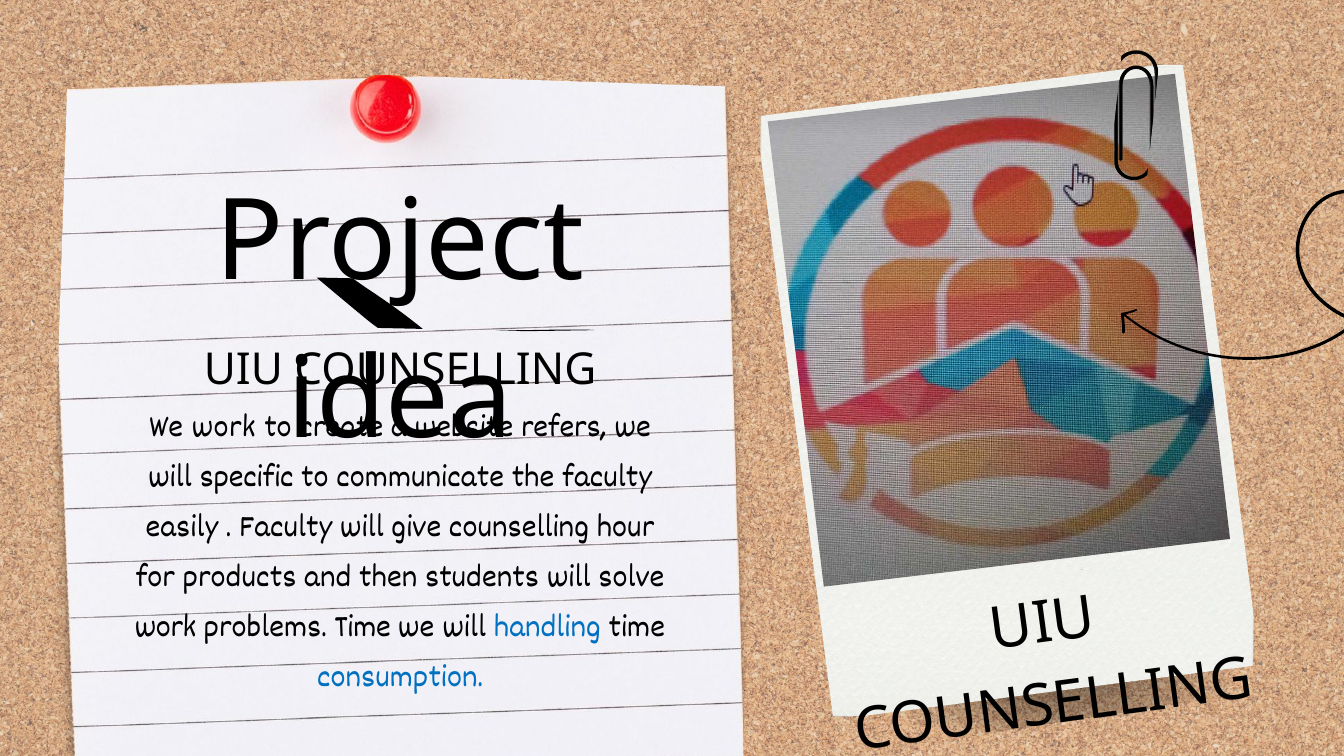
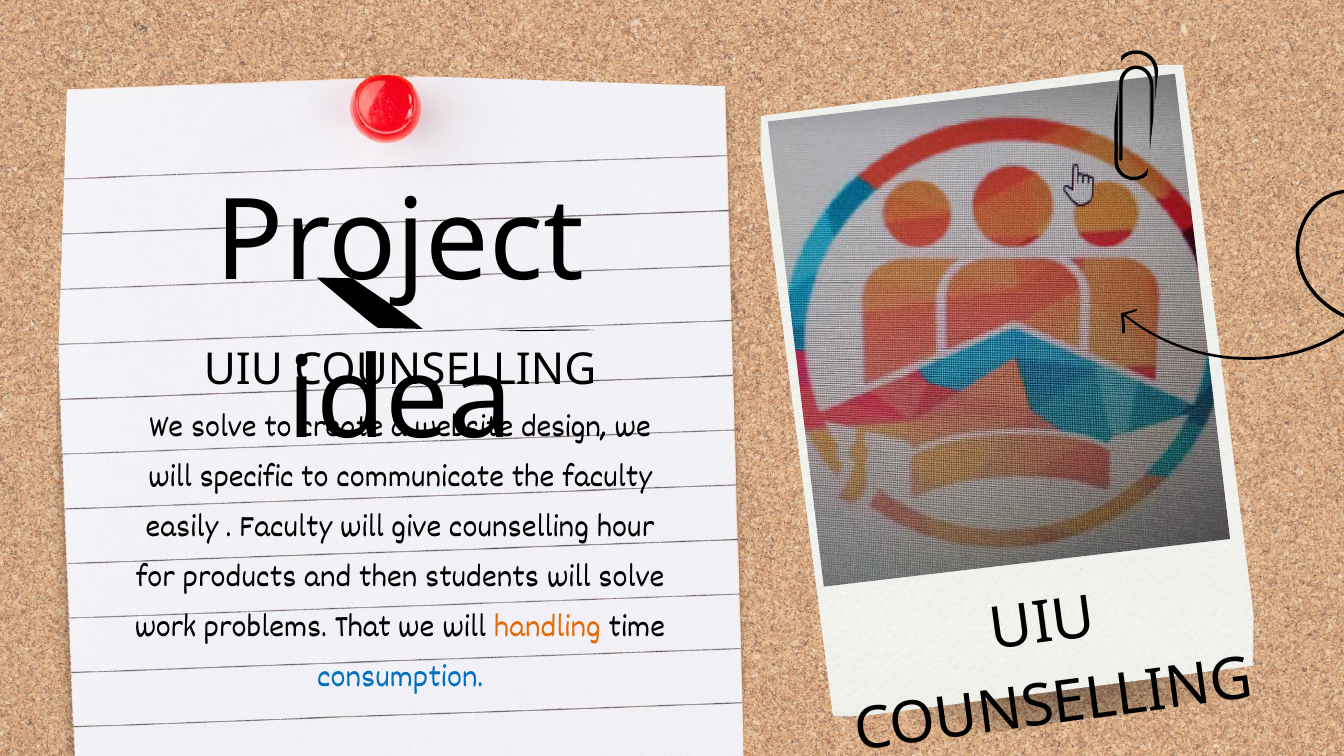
We work: work -> solve (224, 425)
refers: refers -> design (564, 425)
problems Time: Time -> That (363, 625)
handling colour: blue -> orange (547, 625)
